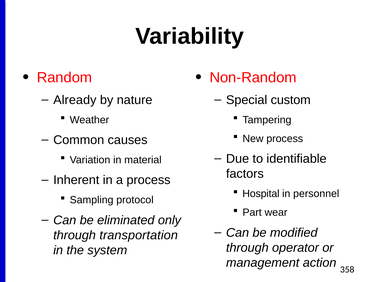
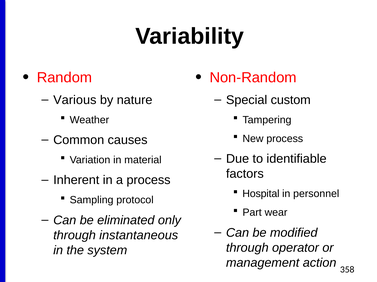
Already: Already -> Various (75, 100)
transportation: transportation -> instantaneous (139, 236)
